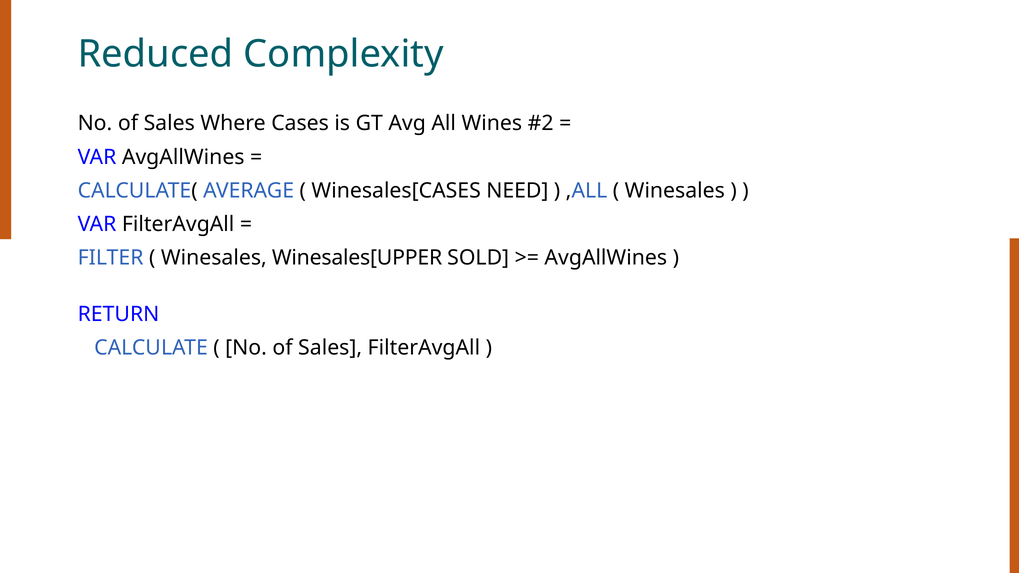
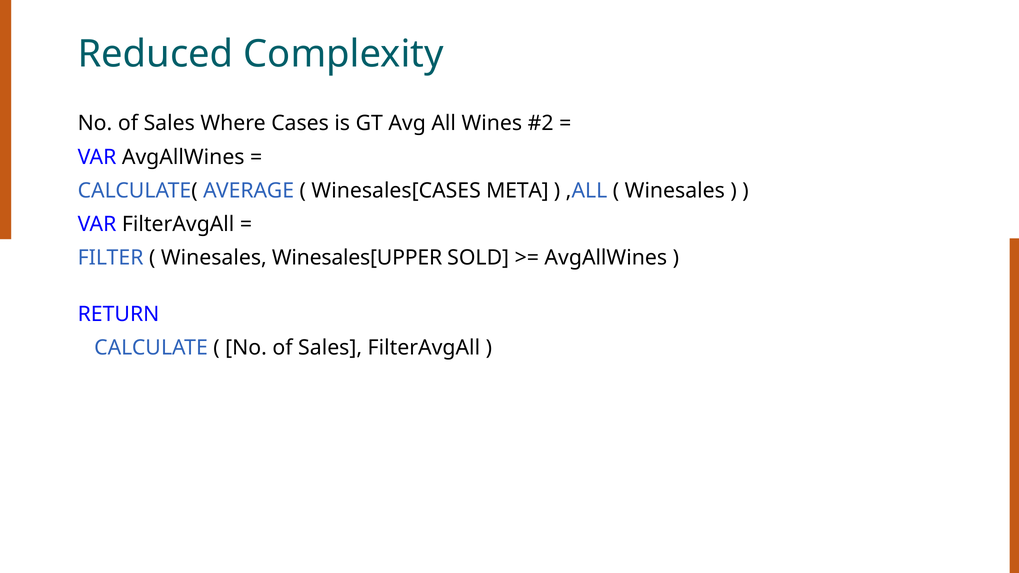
NEED: NEED -> META (517, 191)
